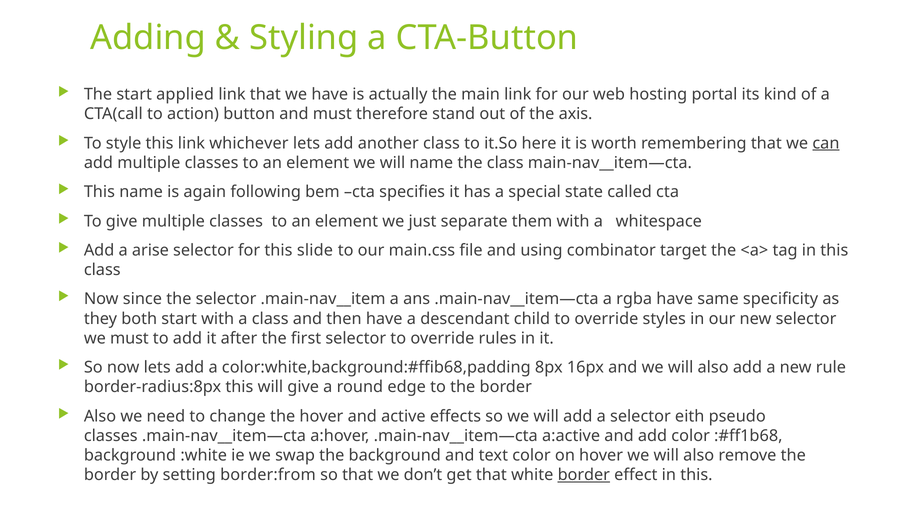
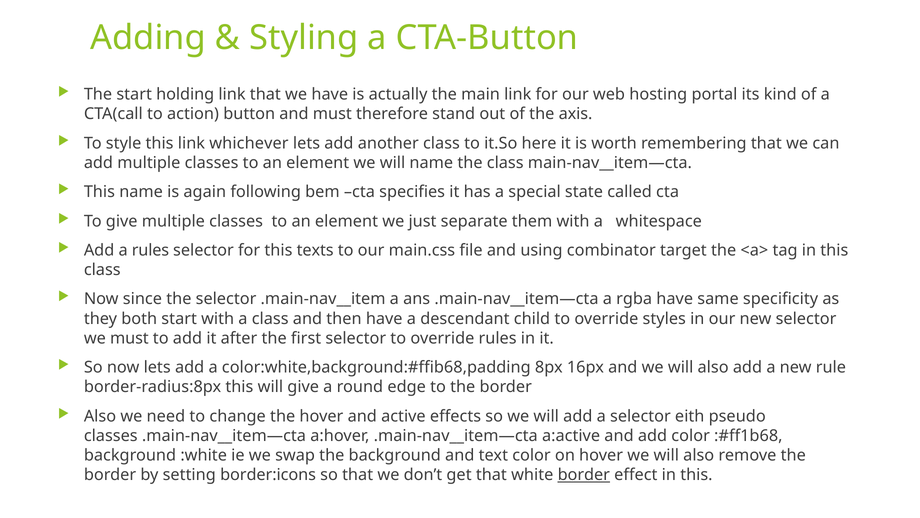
applied: applied -> holding (185, 94)
can underline: present -> none (826, 143)
a arise: arise -> rules (150, 250)
slide: slide -> texts (315, 250)
border:from: border:from -> border:icons (268, 474)
